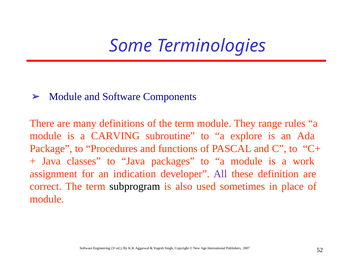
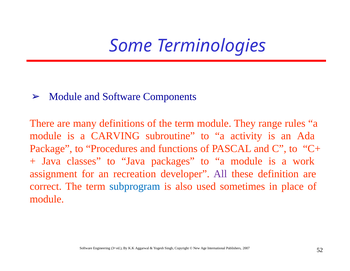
explore: explore -> activity (246, 136)
indication: indication -> recreation (135, 173)
subprogram colour: black -> blue (135, 186)
